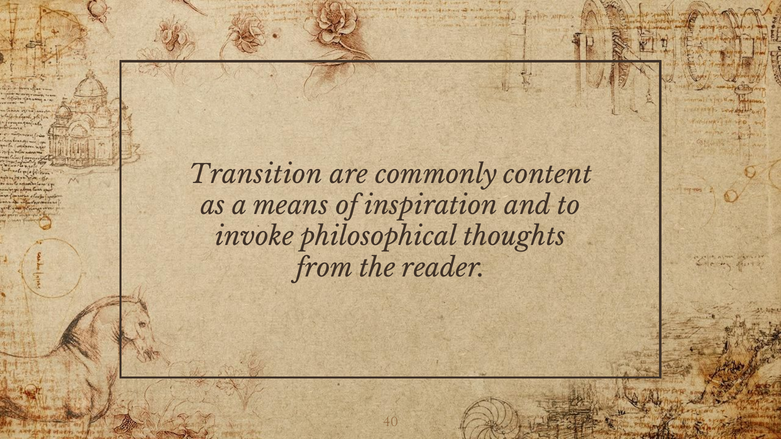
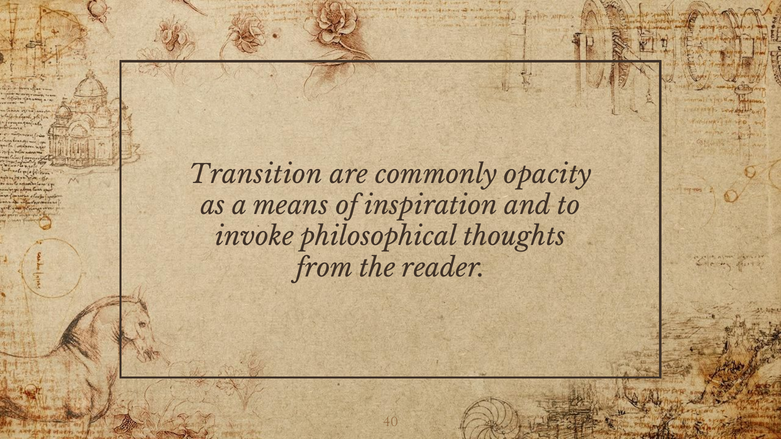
content: content -> opacity (548, 175)
